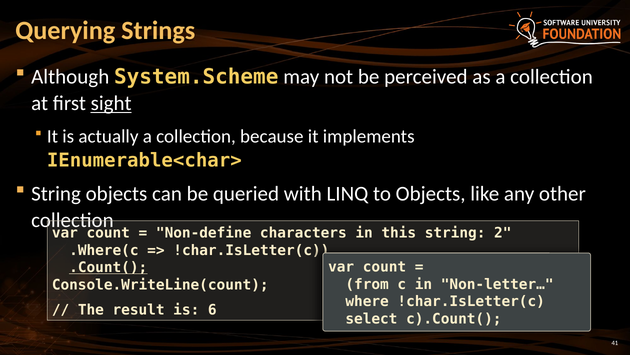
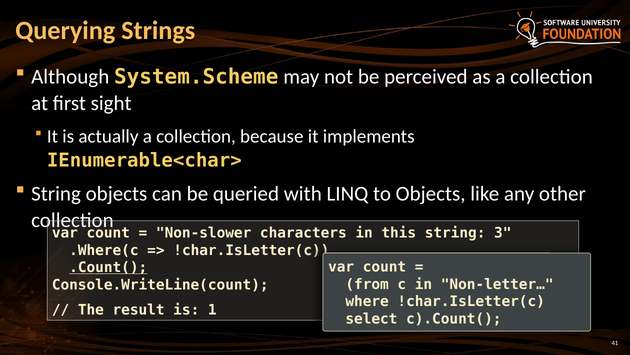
sight underline: present -> none (111, 103)
Non-define: Non-define -> Non-slower (204, 233)
2: 2 -> 3 (503, 233)
6: 6 -> 1 (212, 310)
